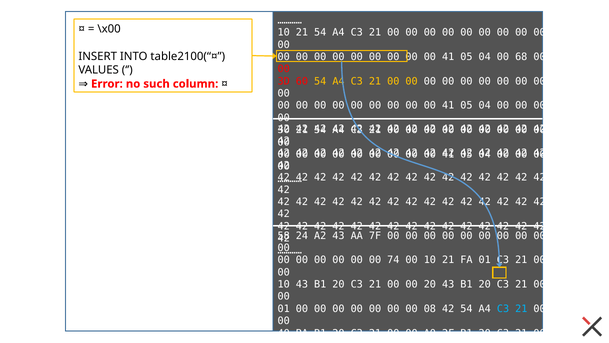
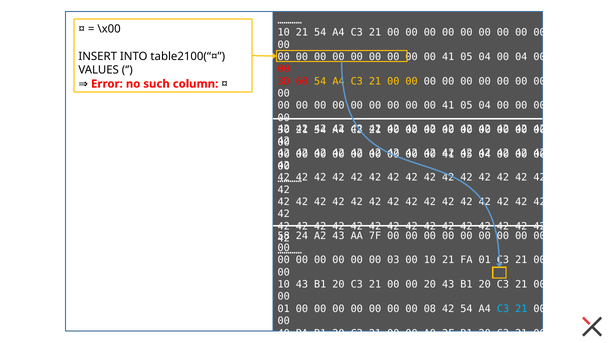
00 68: 68 -> 04 (521, 57)
74: 74 -> 03 (393, 260)
